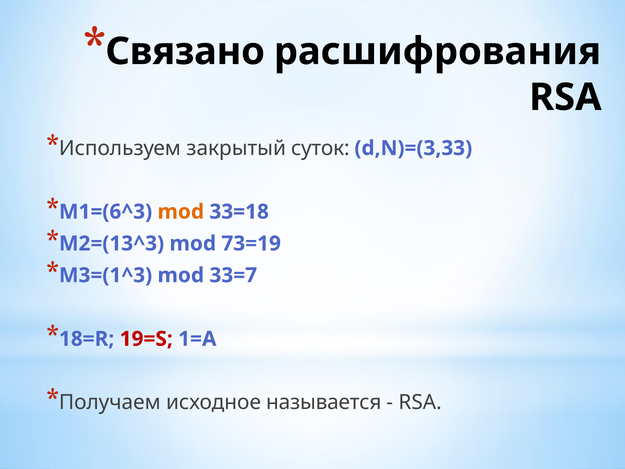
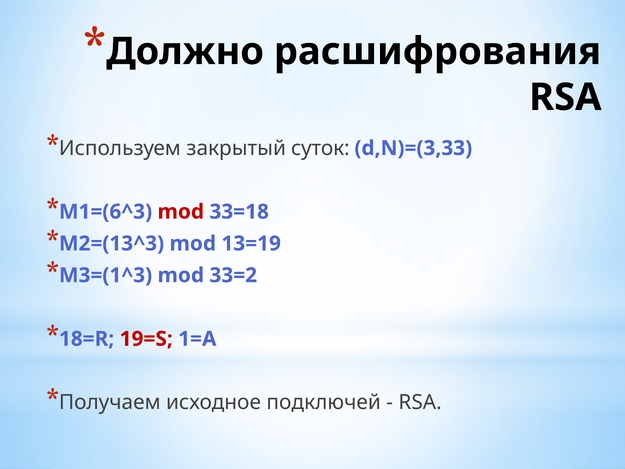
Связано: Связано -> Должно (185, 51)
mod colour: orange -> red (181, 212)
73=19: 73=19 -> 13=19 (251, 243)
33=7: 33=7 -> 33=2 (233, 275)
называется: называется -> подключей (324, 402)
